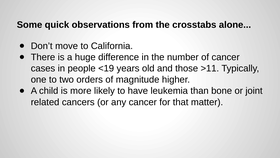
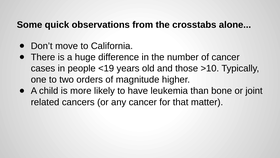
>11: >11 -> >10 (210, 68)
